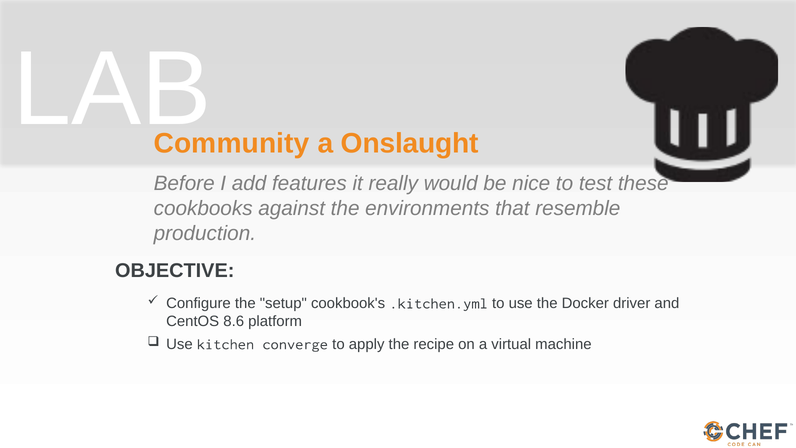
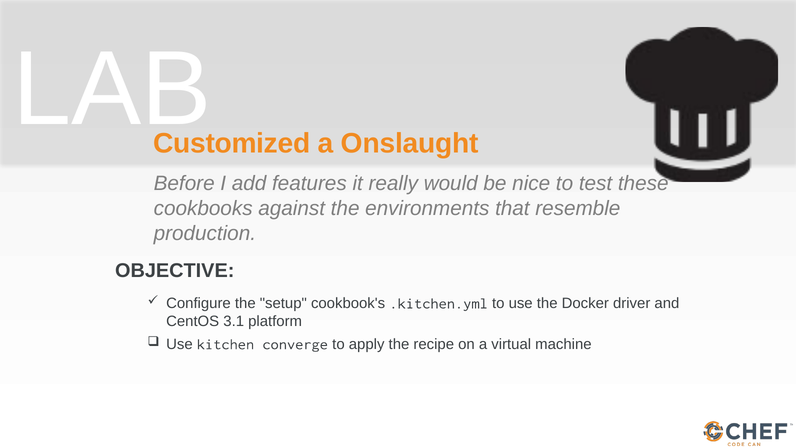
Community: Community -> Customized (232, 143)
8.6: 8.6 -> 3.1 (234, 321)
